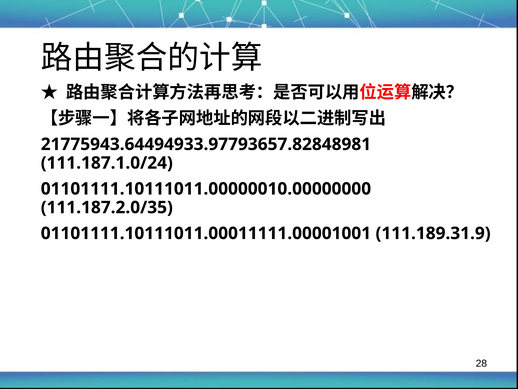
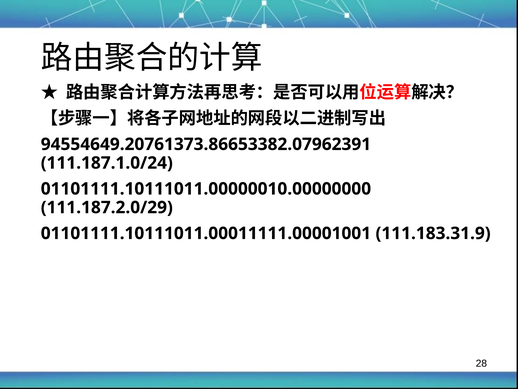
21775943.64494933.97793657.82848981: 21775943.64494933.97793657.82848981 -> 94554649.20761373.86653382.07962391 (206, 144)
111.187.2.0/35: 111.187.2.0/35 -> 111.187.2.0/29 (107, 207)
111.189.31.9: 111.189.31.9 -> 111.183.31.9 (433, 233)
